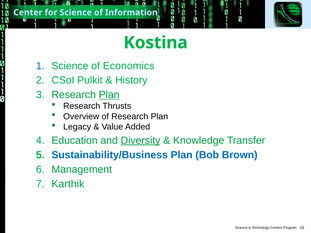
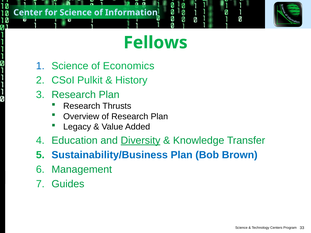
Kostina: Kostina -> Fellows (155, 43)
Plan underline: present -> none (109, 95)
Karthik: Karthik -> Guides (68, 184)
